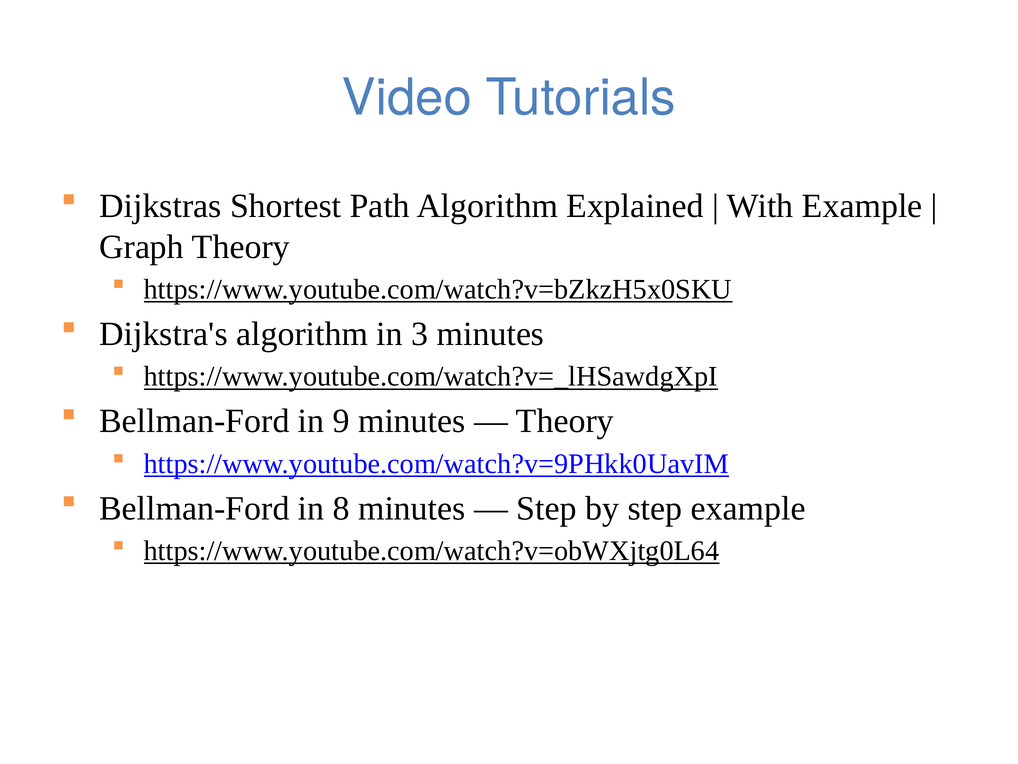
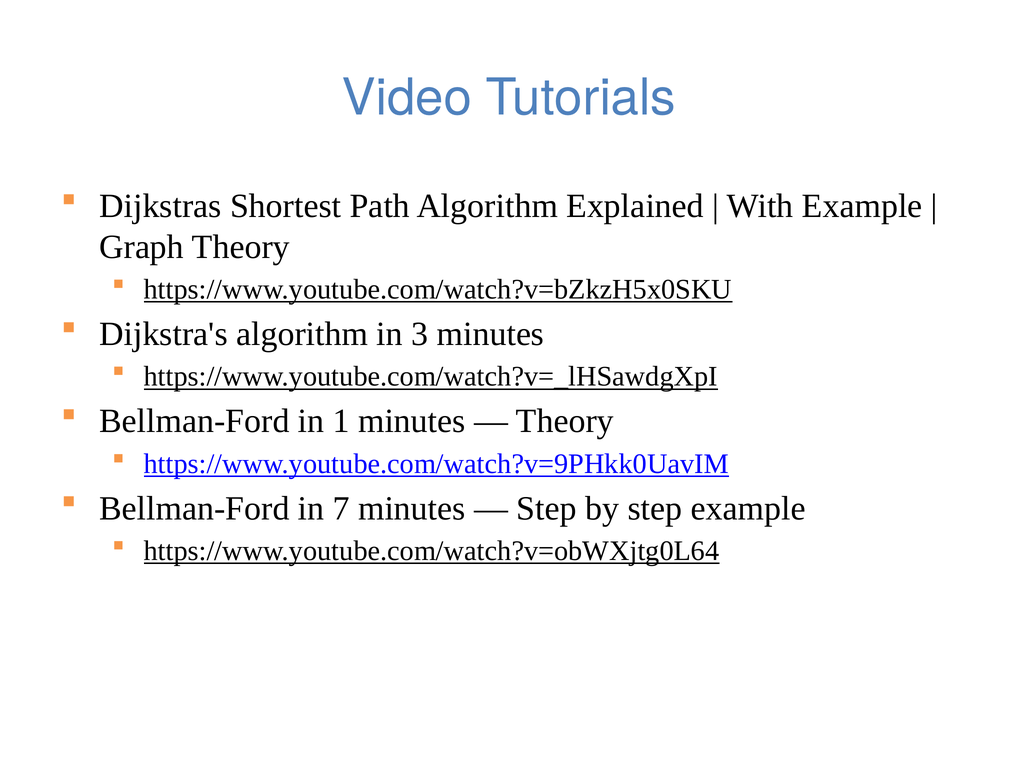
9: 9 -> 1 (341, 421)
8: 8 -> 7 (341, 508)
